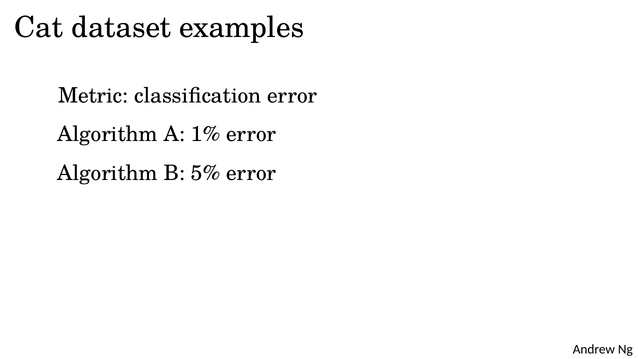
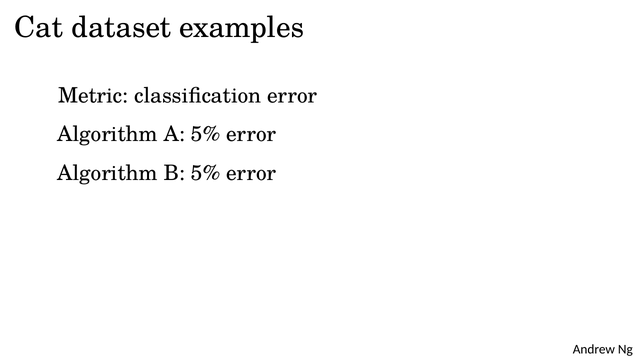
A 1%: 1% -> 5% (206, 134)
